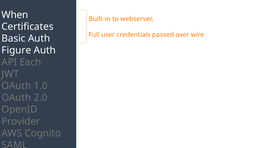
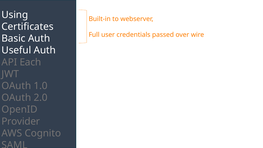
When: When -> Using (15, 15)
Figure: Figure -> Useful (16, 50)
